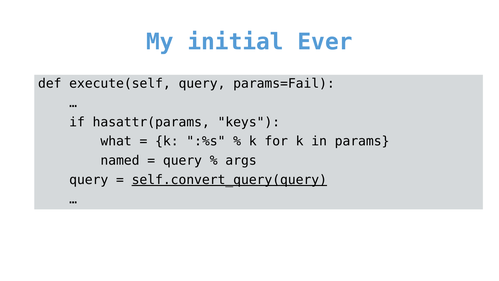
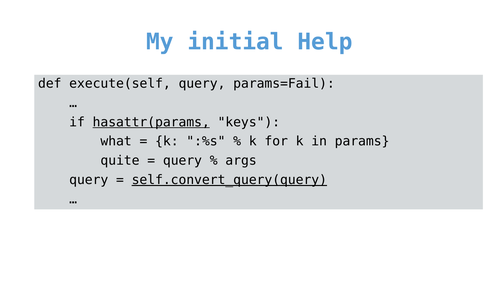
Ever: Ever -> Help (325, 42)
hasattr(params underline: none -> present (151, 122)
named: named -> quite (120, 160)
